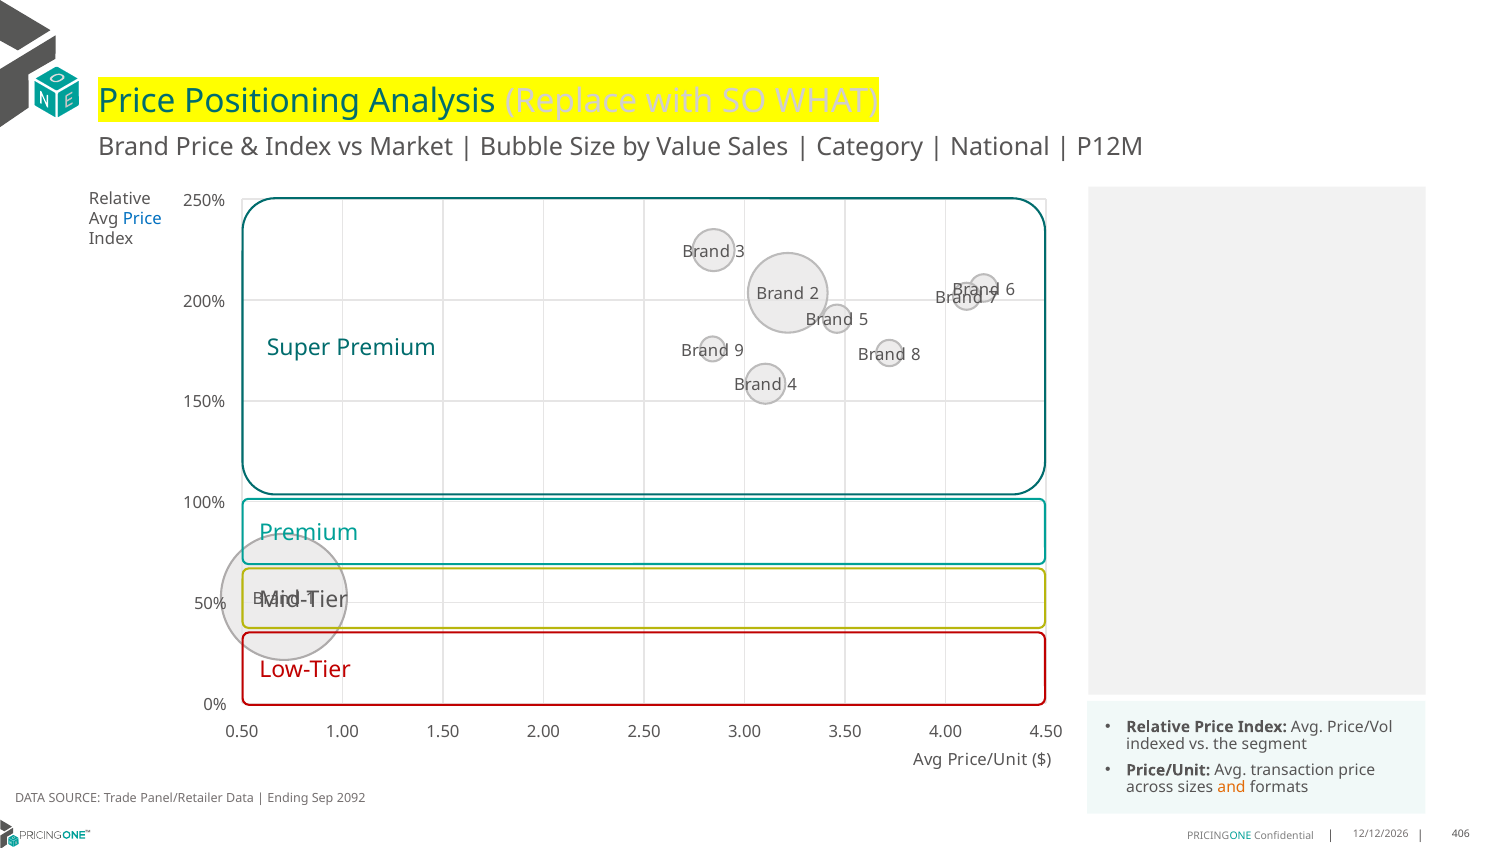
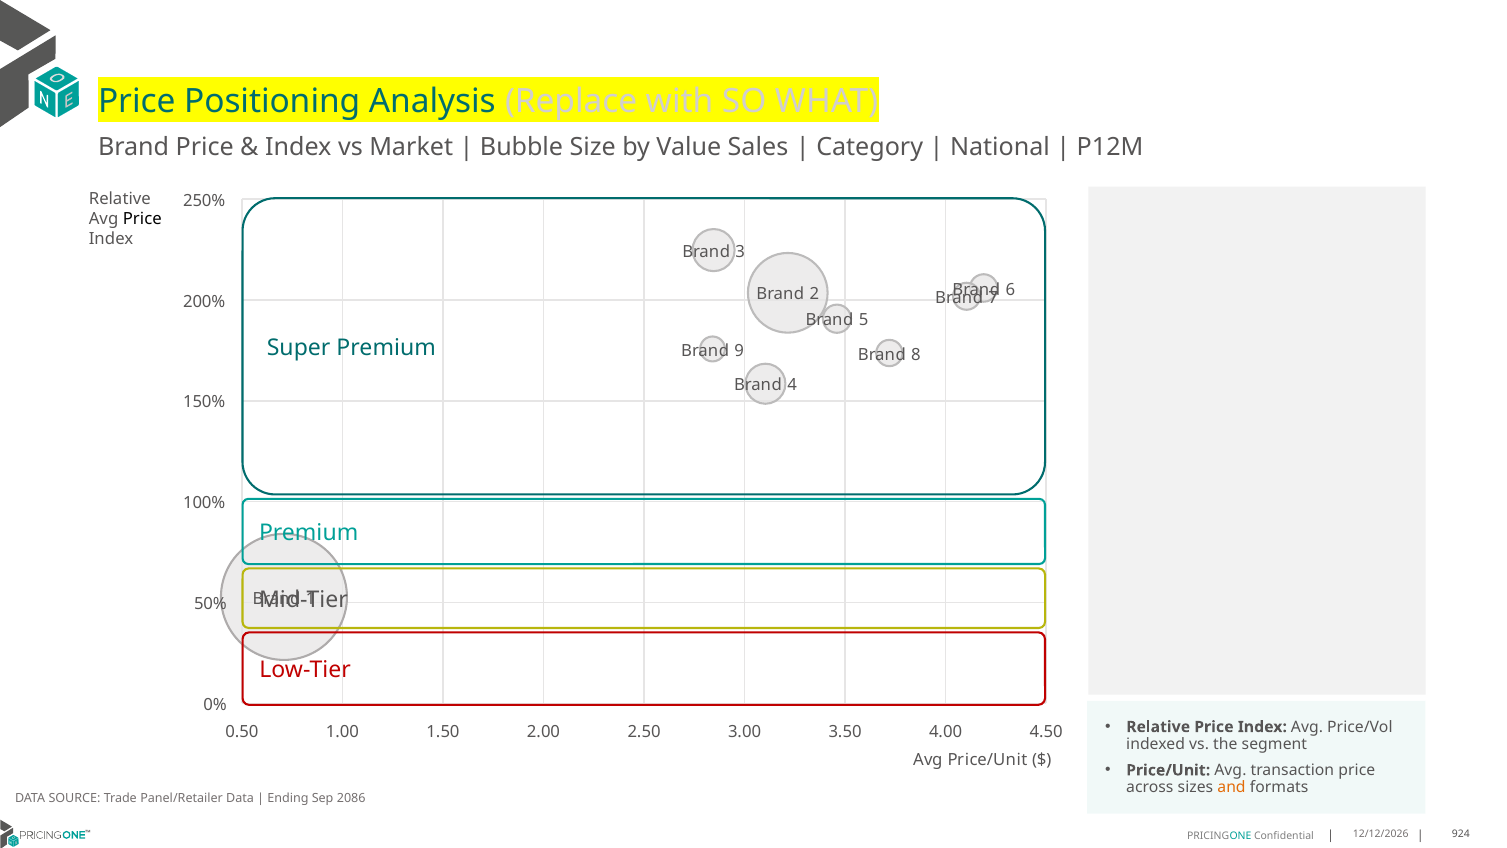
Price colour: blue -> black (142, 219)
2092: 2092 -> 2086 (351, 798)
406: 406 -> 924 (1461, 833)
